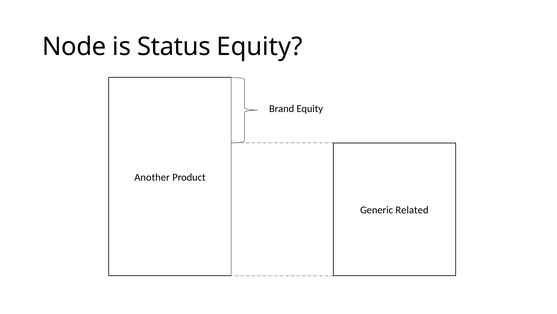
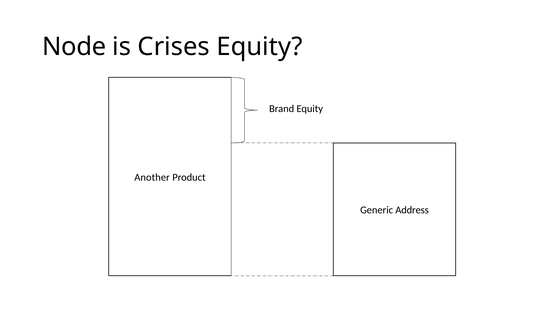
Status: Status -> Crises (174, 47)
Related: Related -> Address (412, 210)
